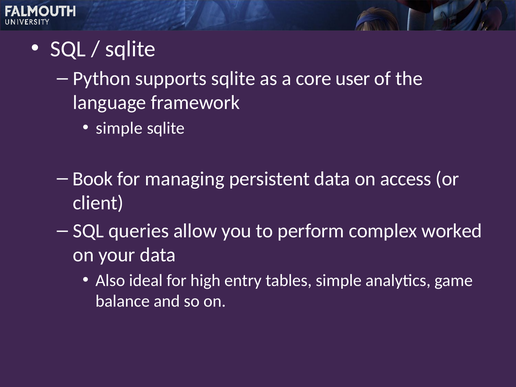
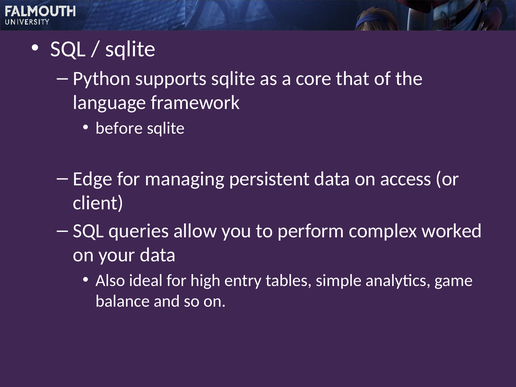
user: user -> that (353, 79)
simple: simple -> before (119, 128)
Book: Book -> Edge (93, 179)
